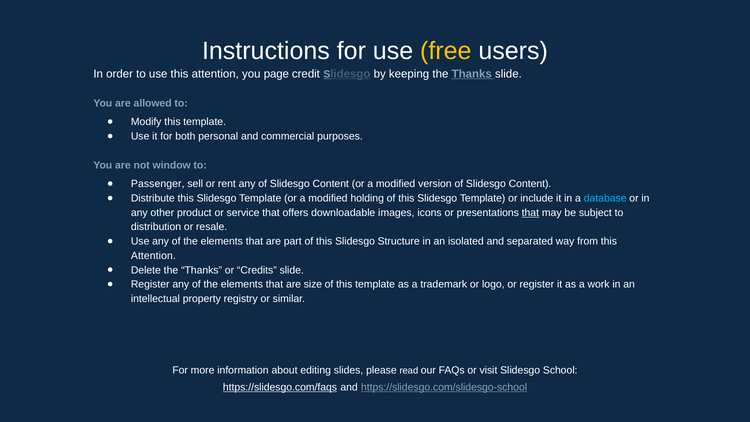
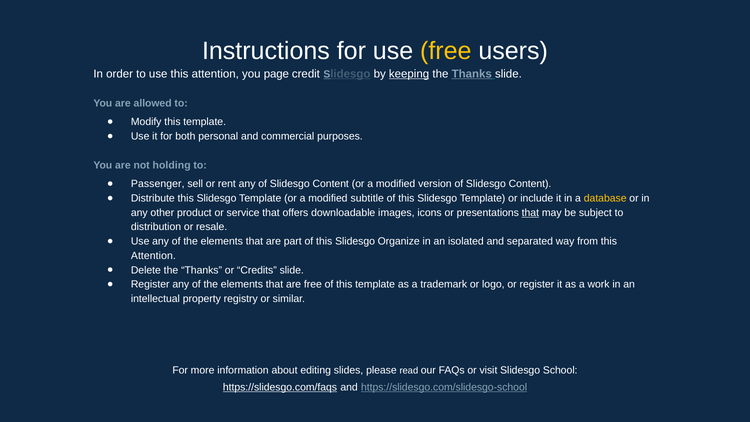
keeping underline: none -> present (409, 74)
window: window -> holding (172, 165)
holding: holding -> subtitle (367, 198)
database colour: light blue -> yellow (605, 198)
Structure: Structure -> Organize (399, 241)
are size: size -> free (313, 284)
